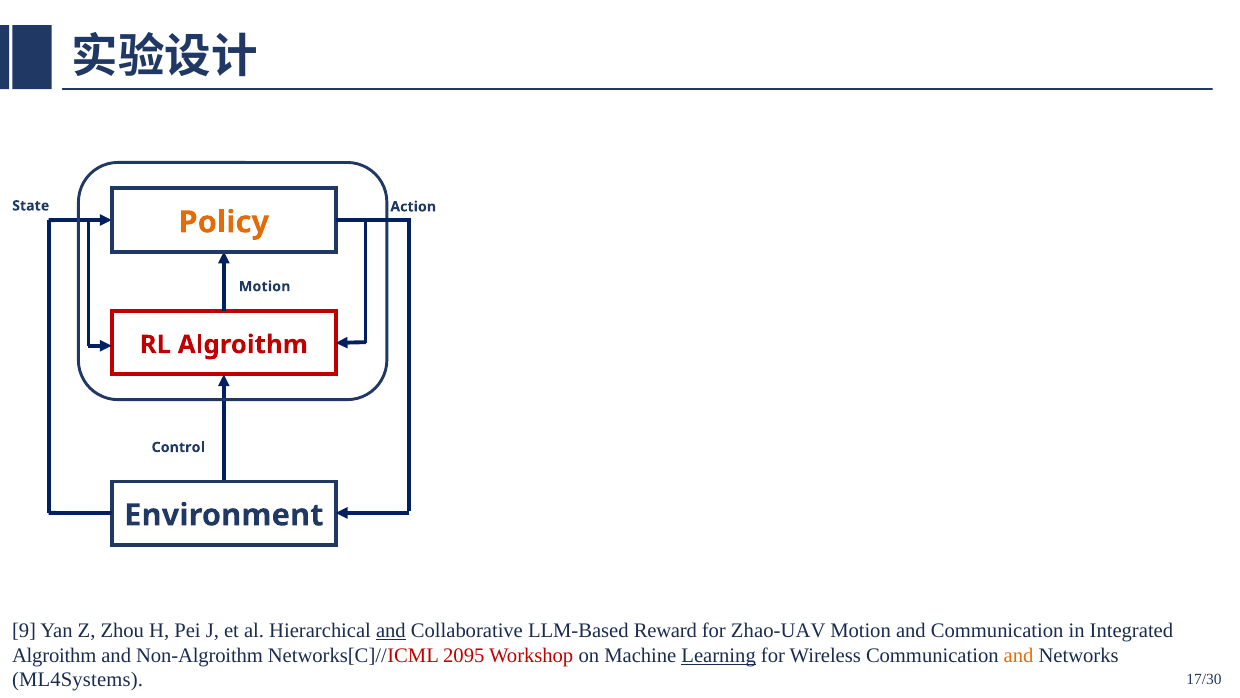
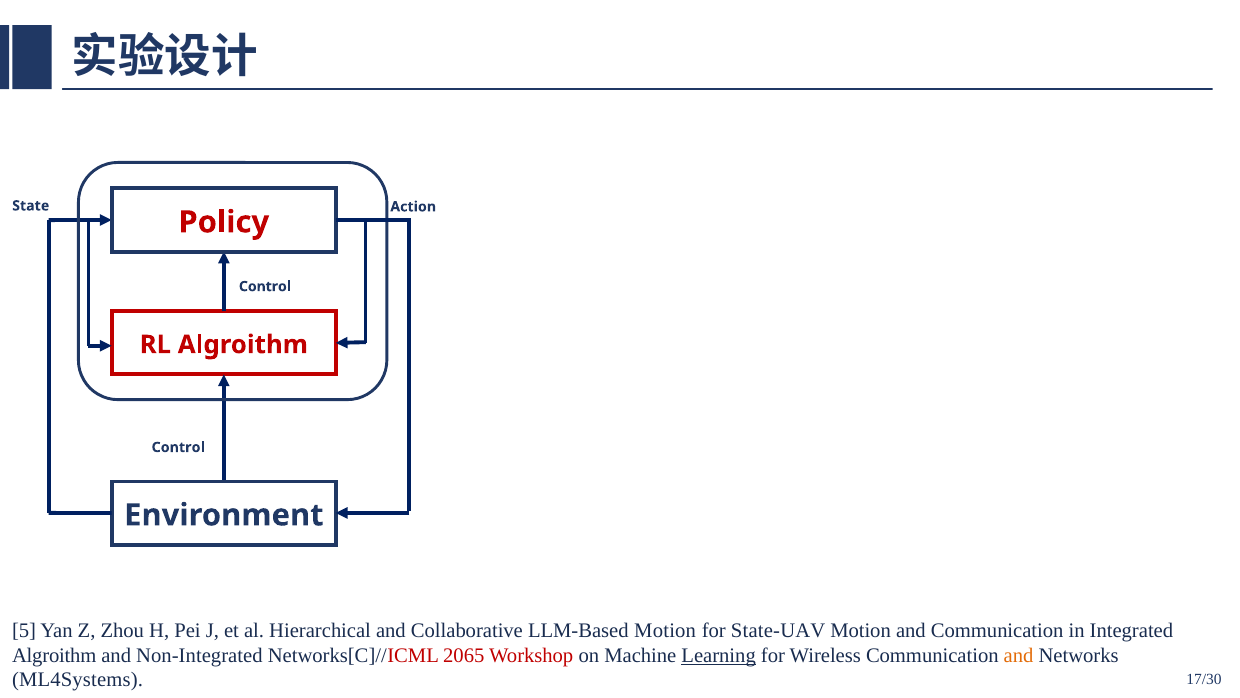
Policy colour: orange -> red (224, 222)
Motion: Motion -> Control (265, 286)
9: 9 -> 5 (24, 630)
and underline: present -> none (391, 630)
LLM-Based Reward: Reward -> Motion (665, 630)
Zhao-UAV: Zhao-UAV -> State-UAV (778, 630)
Non-Algroithm: Non-Algroithm -> Non-Integrated (199, 655)
2095: 2095 -> 2065 (464, 655)
